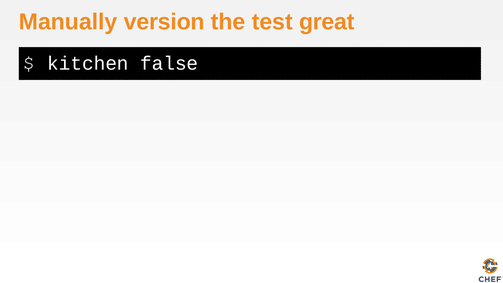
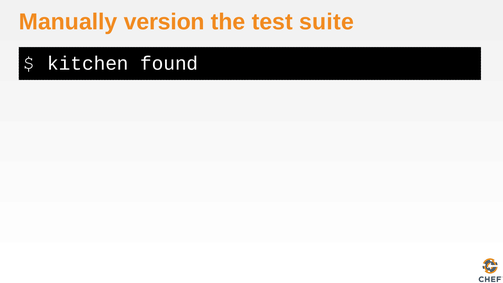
great: great -> suite (327, 22)
false: false -> found (169, 64)
